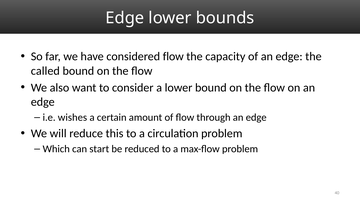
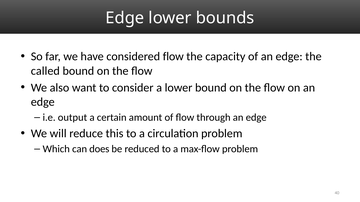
wishes: wishes -> output (73, 118)
start: start -> does (99, 149)
